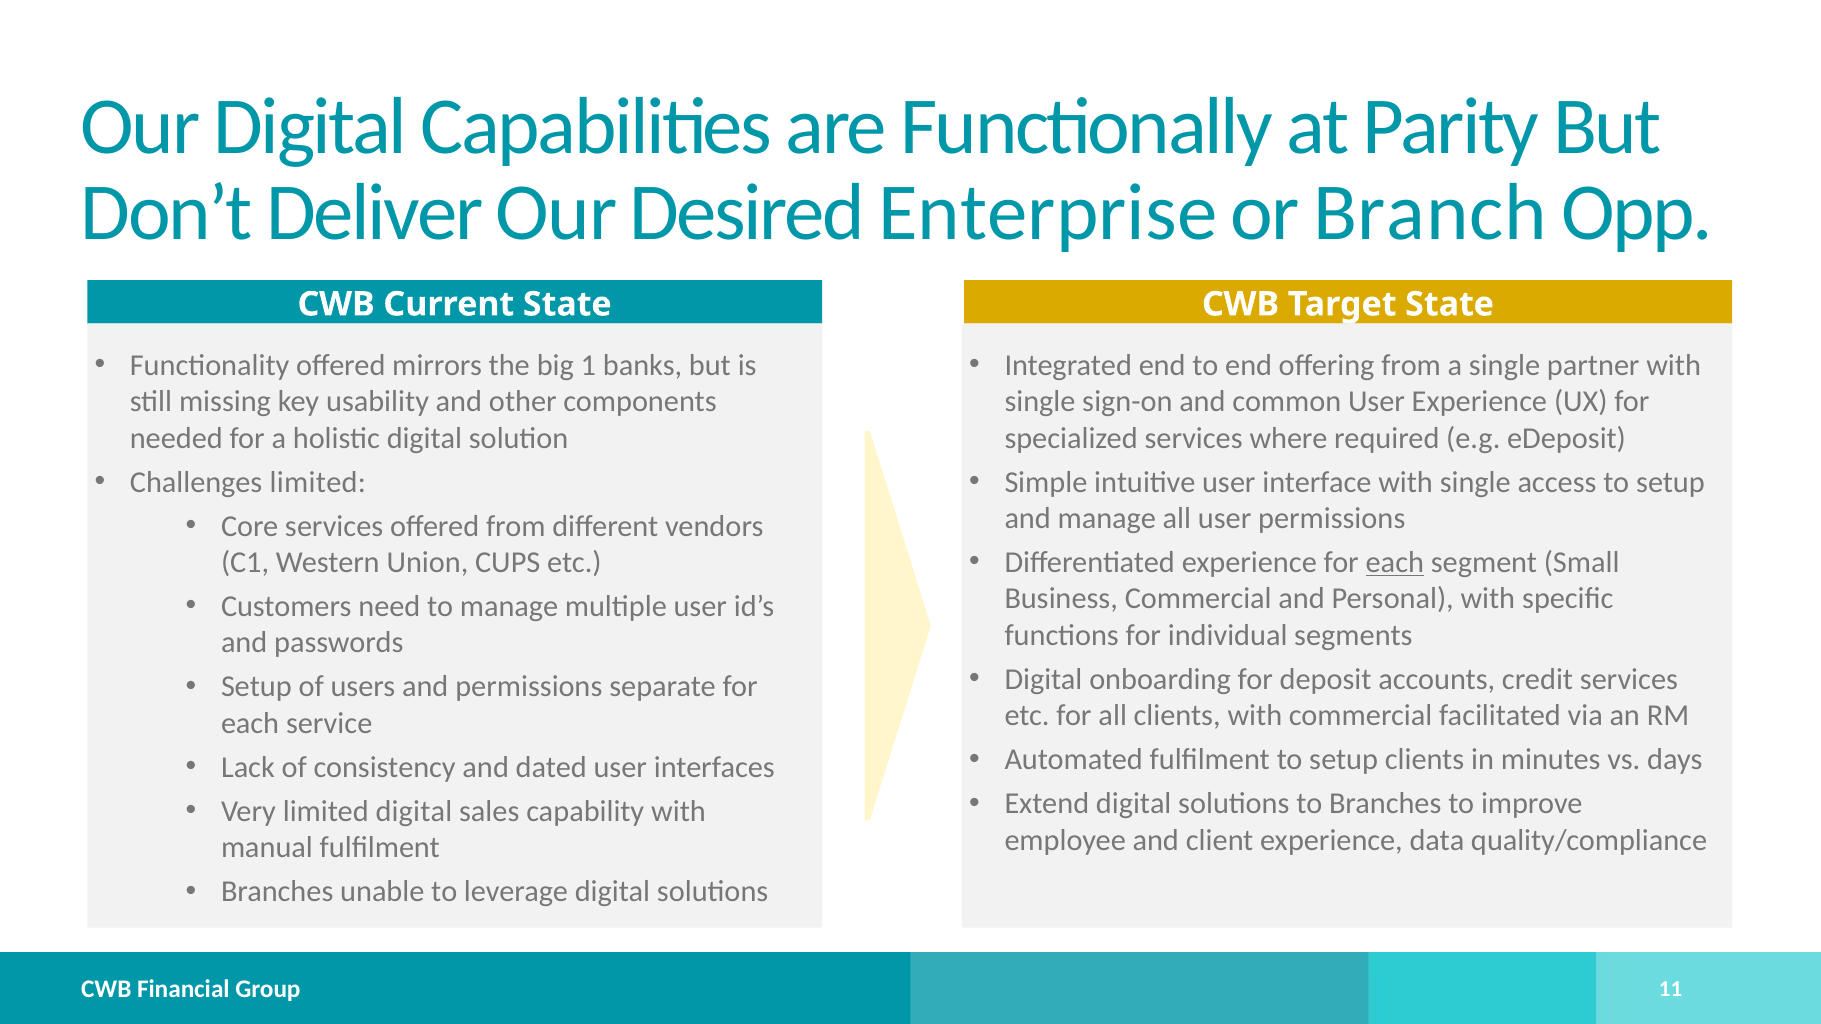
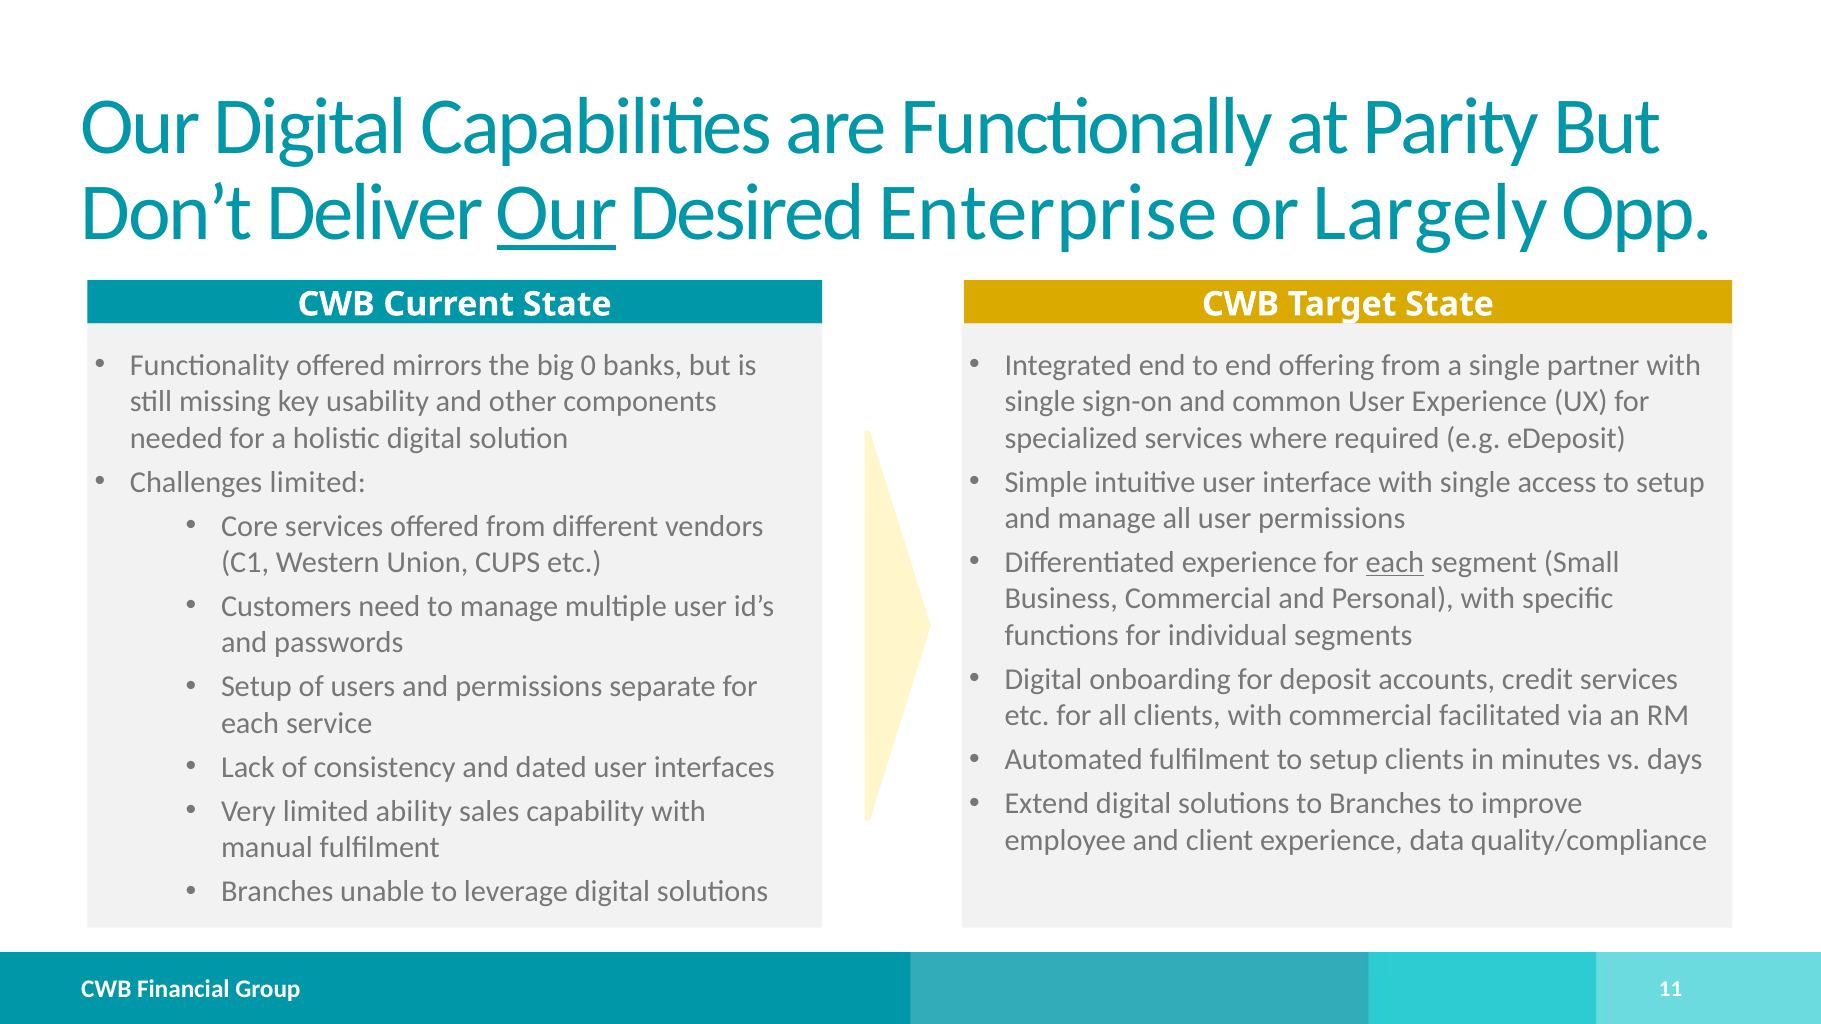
Our underline: none -> present (557, 213)
Branch: Branch -> Largely (1430, 213)
1: 1 -> 0 (588, 365)
limited digital: digital -> ability (414, 812)
